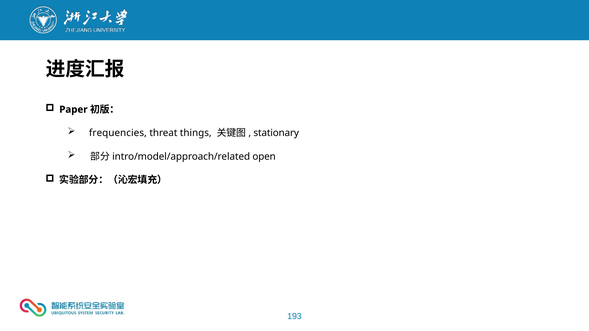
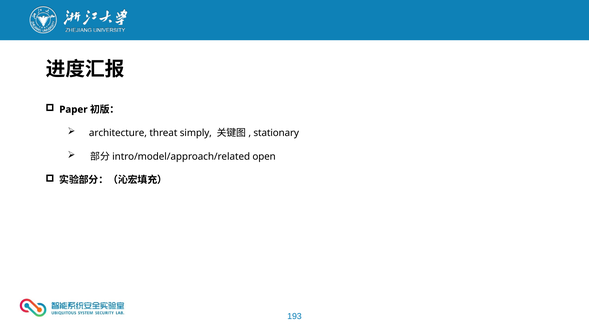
frequencies: frequencies -> architecture (118, 133)
things: things -> simply (196, 133)
